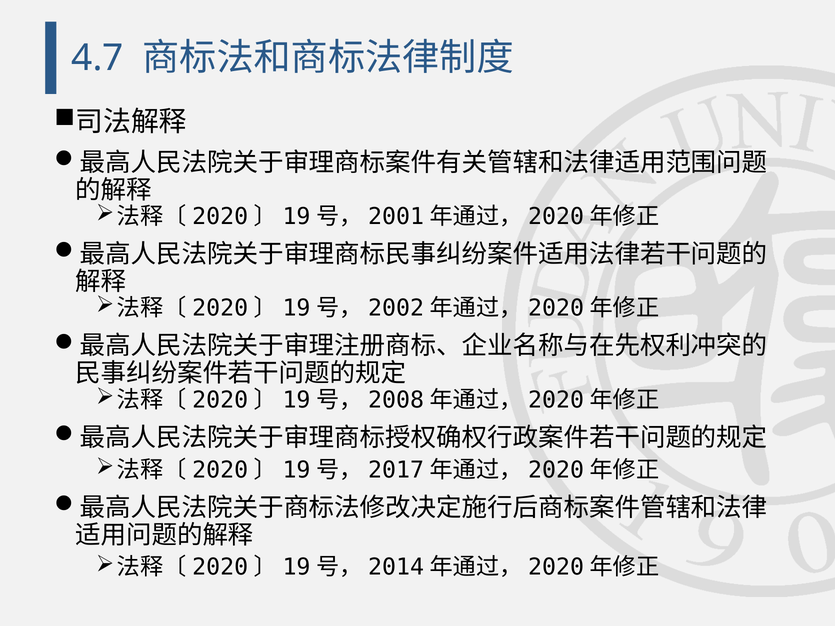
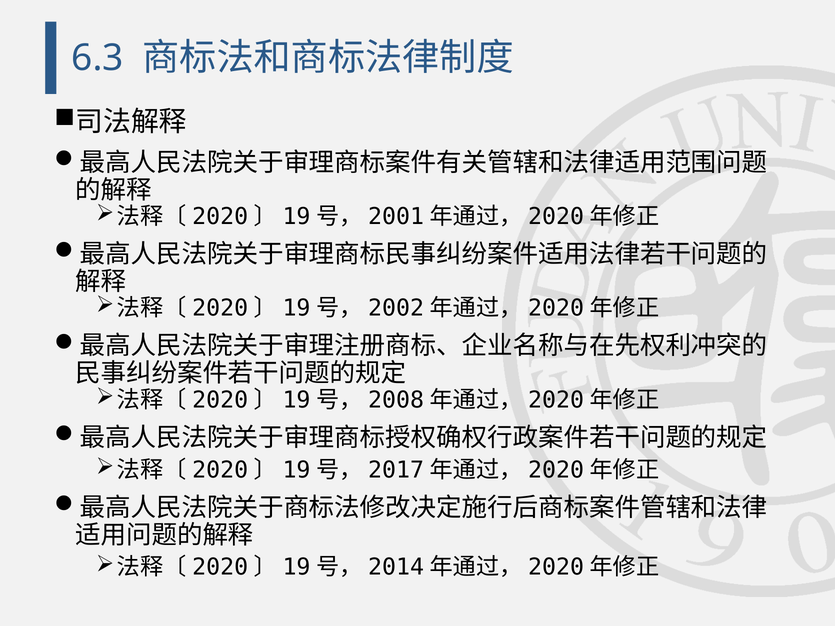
4.7: 4.7 -> 6.3 (98, 58)
